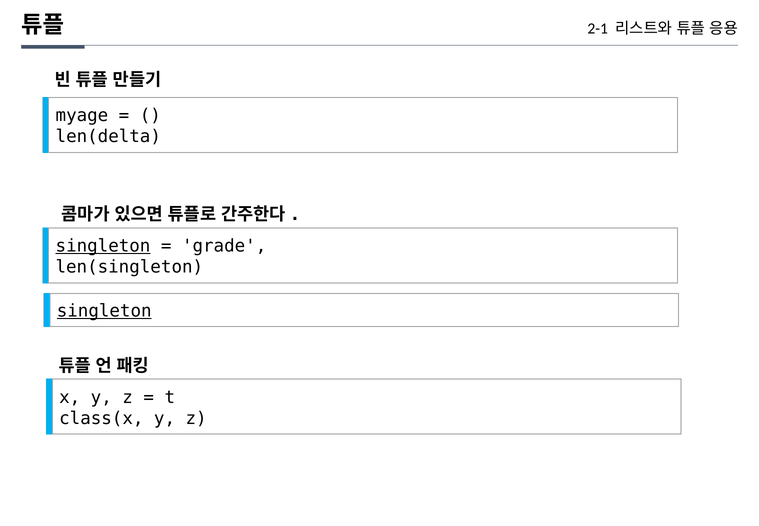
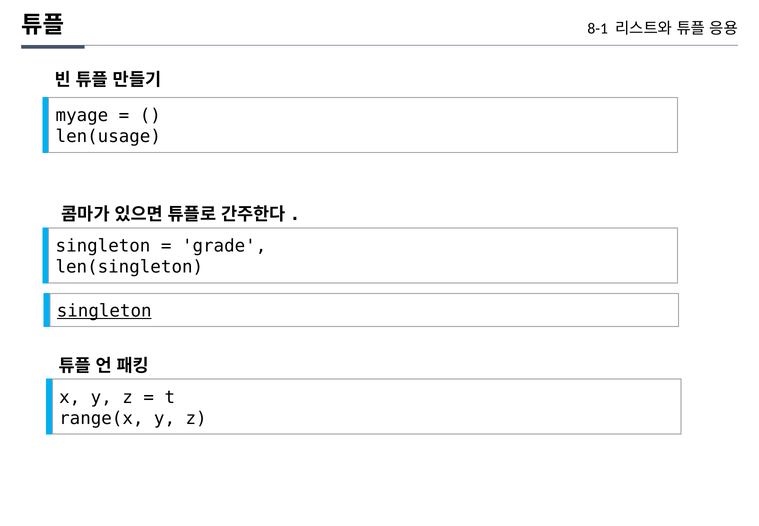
2-1: 2-1 -> 8-1 (598, 29)
len(delta: len(delta -> len(usage (108, 136)
singleton underline: present -> none (103, 246)
class(x: class(x -> range(x (101, 418)
